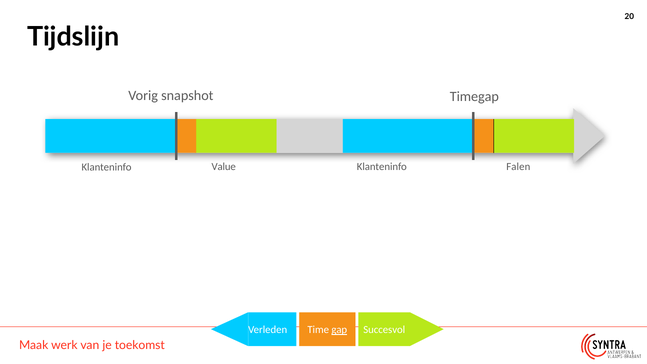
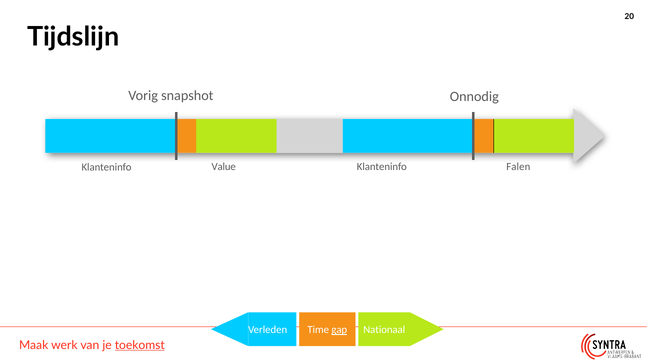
Timegap: Timegap -> Onnodig (474, 96)
Succesvol: Succesvol -> Nationaal (384, 330)
toekomst underline: none -> present (140, 345)
